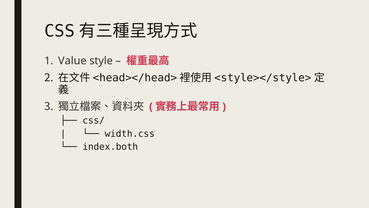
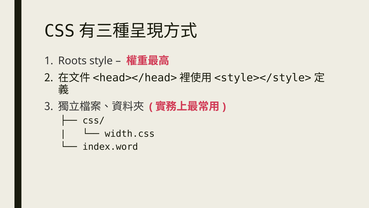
Value: Value -> Roots (72, 61)
index.both: index.both -> index.word (110, 147)
